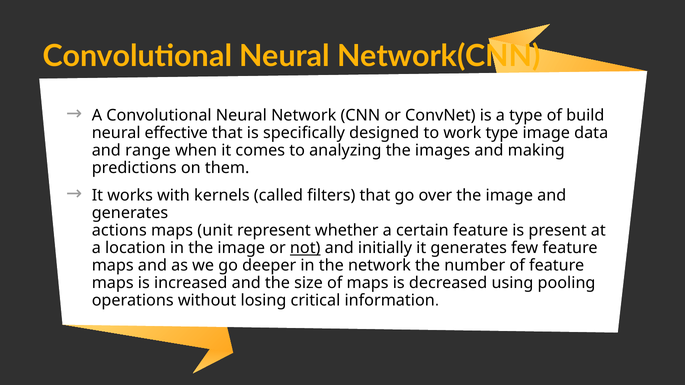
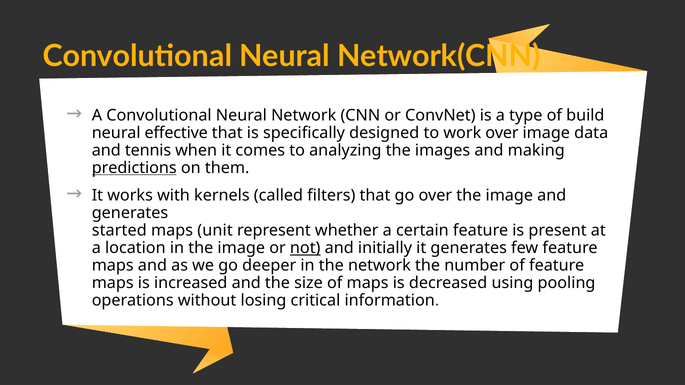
work type: type -> over (502, 133)
range: range -> tennis (148, 150)
predictions underline: none -> present (134, 168)
actions: actions -> started (119, 231)
